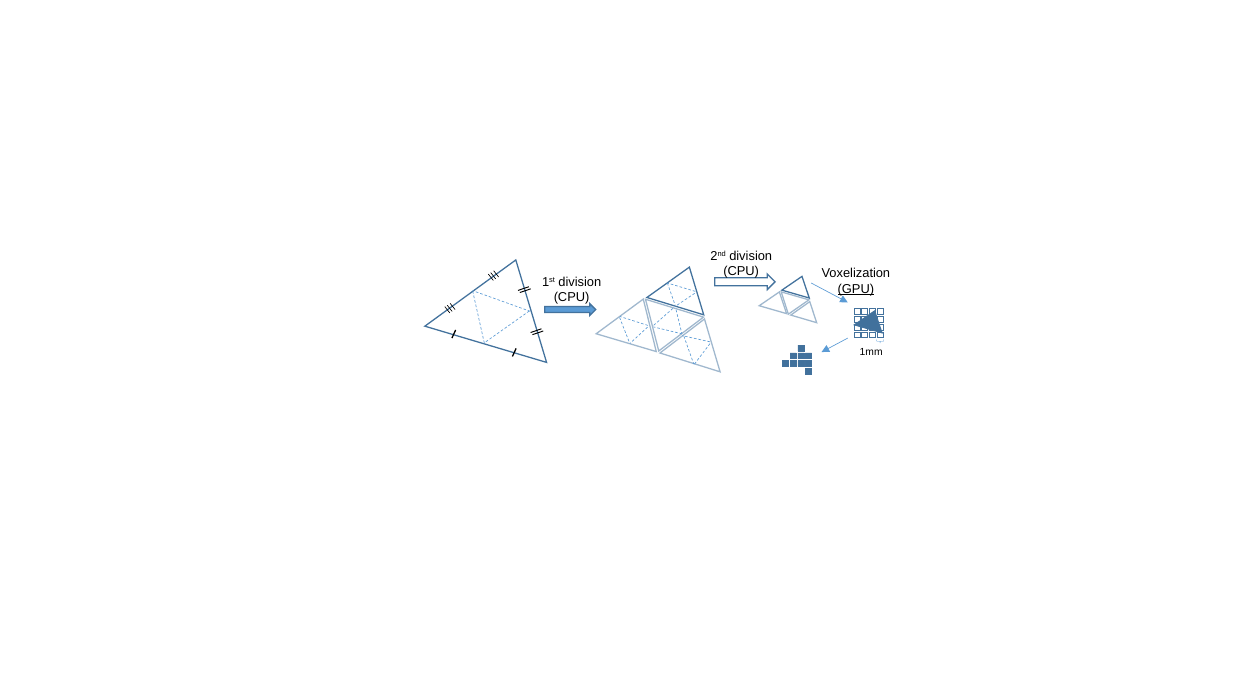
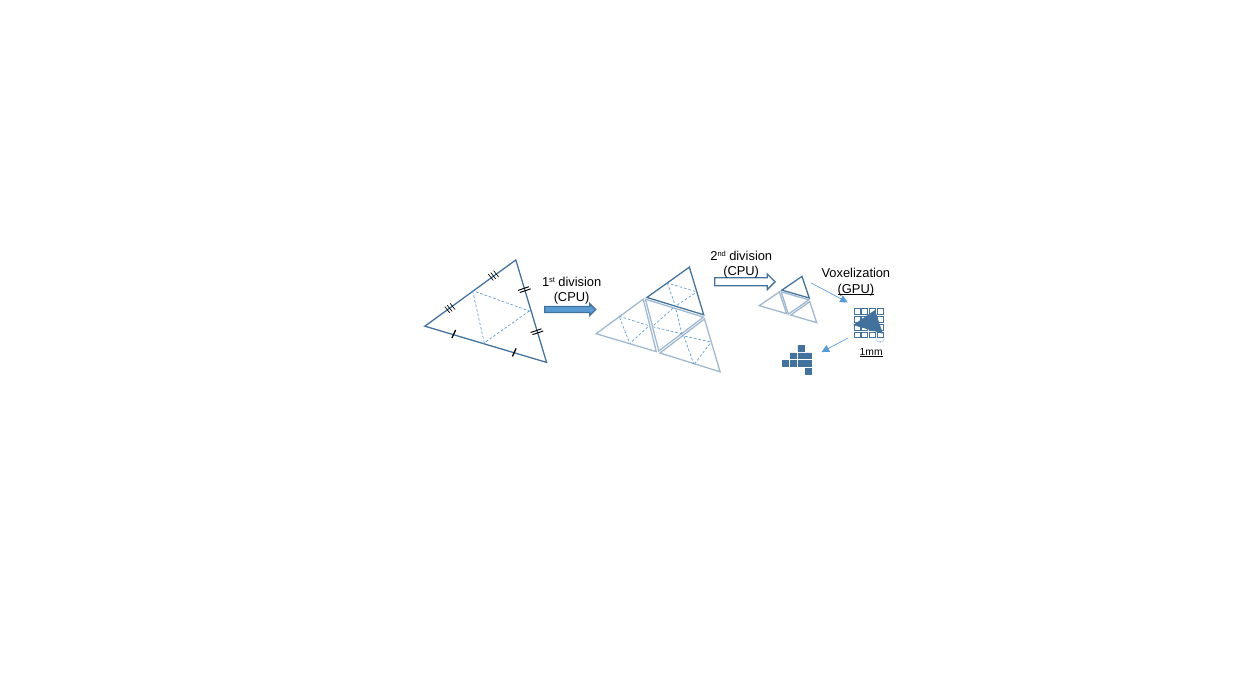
1mm underline: none -> present (871, 352)
